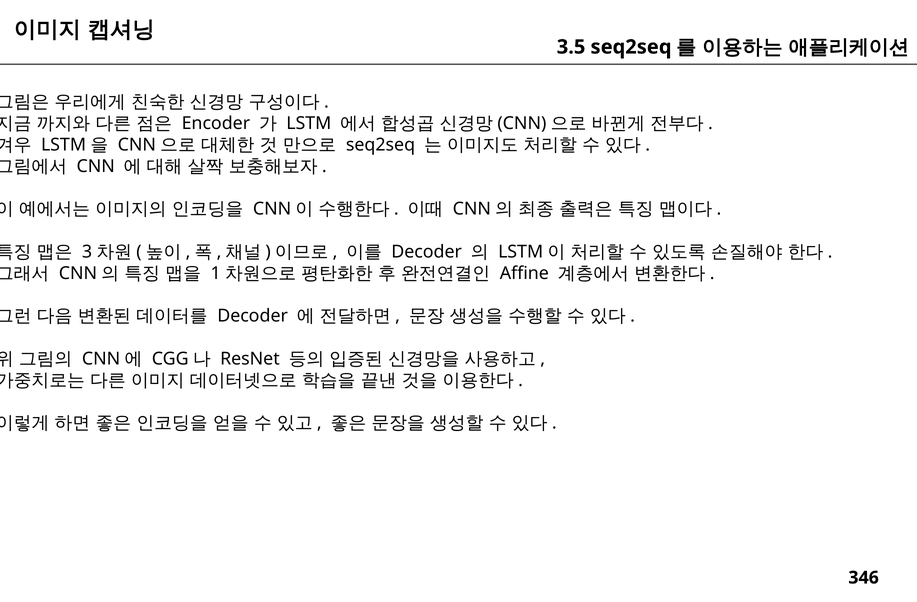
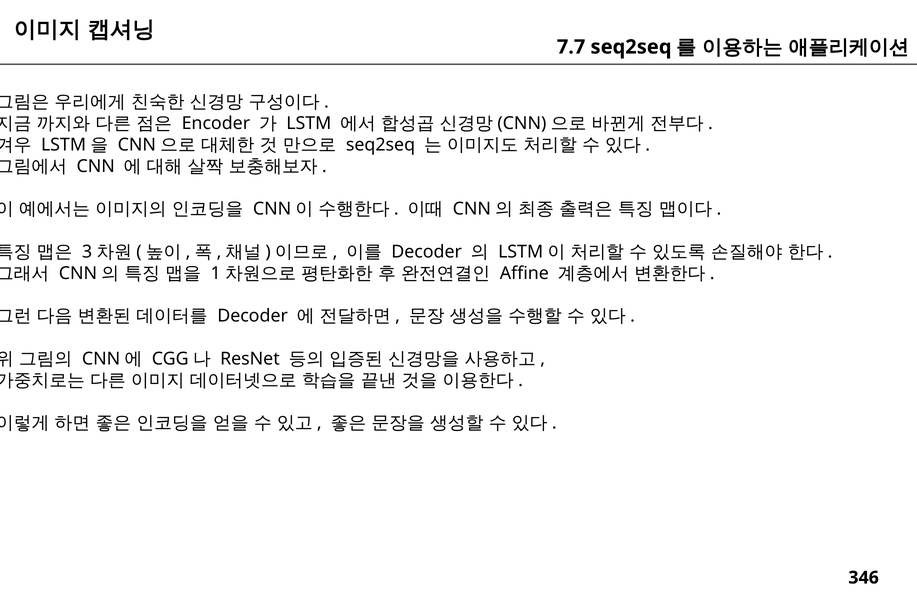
3.5: 3.5 -> 7.7 (571, 47)
